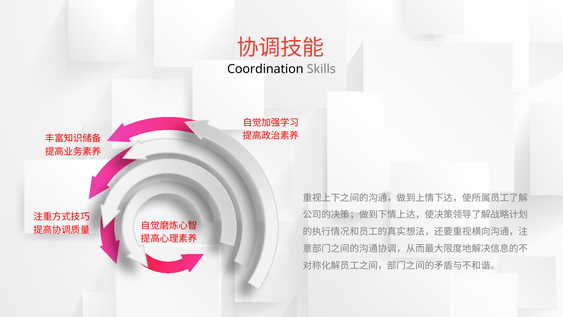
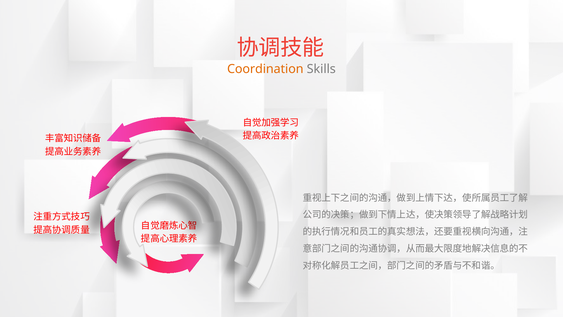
Coordination colour: black -> orange (265, 69)
